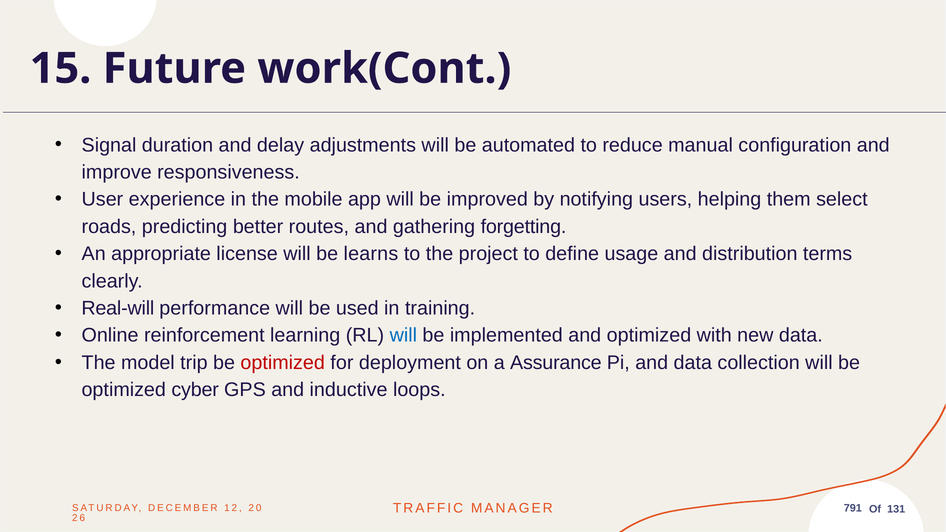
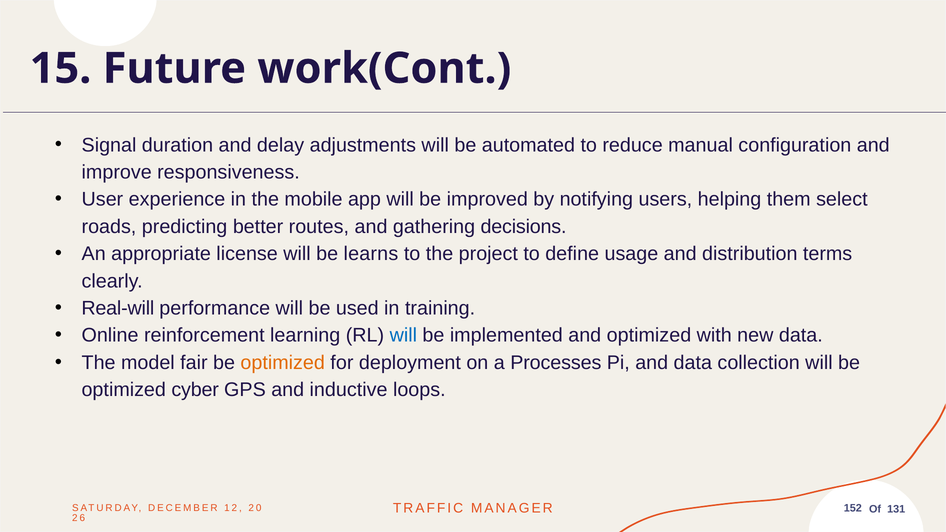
forgetting: forgetting -> decisions (524, 227)
trip: trip -> fair (194, 363)
optimized colour: red -> orange (283, 363)
Assurance: Assurance -> Processes (556, 363)
791: 791 -> 152 (853, 508)
